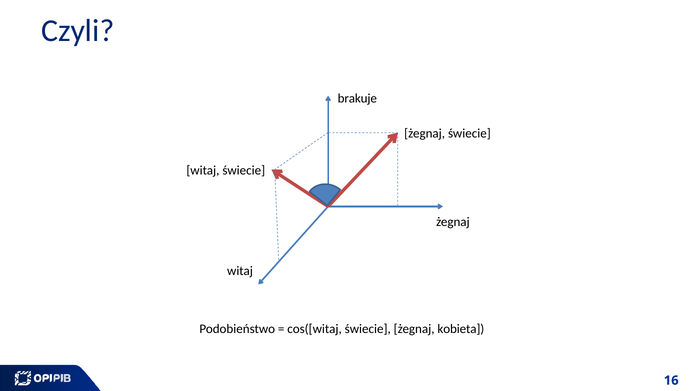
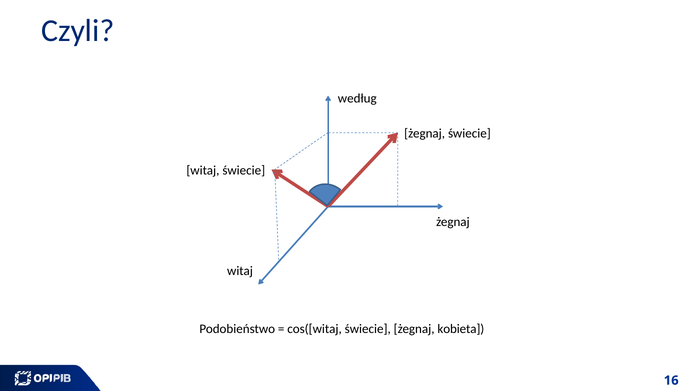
brakuje: brakuje -> według (357, 99)
